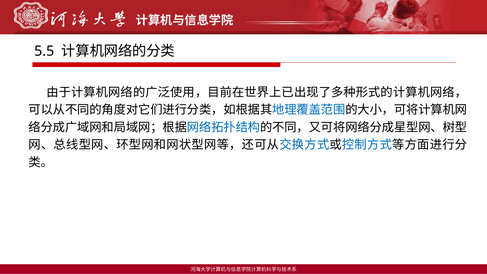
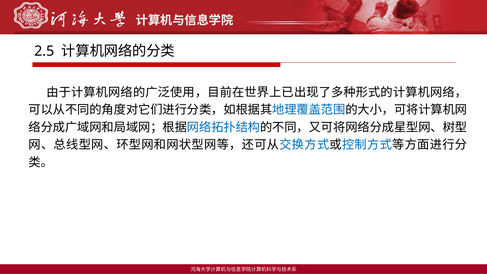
5.5: 5.5 -> 2.5 (44, 51)
